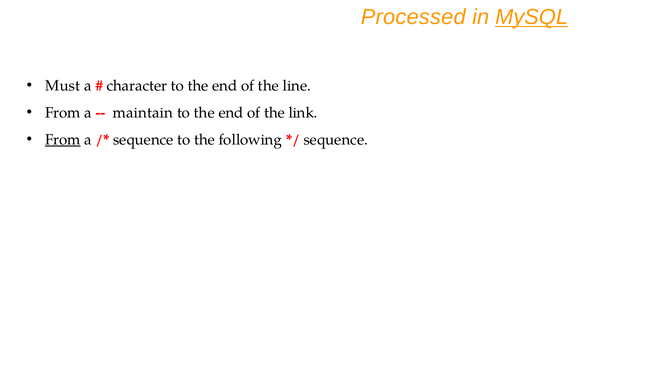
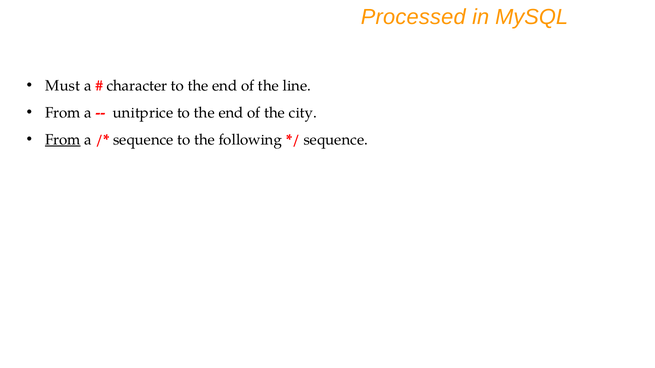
MySQL underline: present -> none (532, 17)
maintain: maintain -> unitprice (143, 113)
link: link -> city (303, 113)
